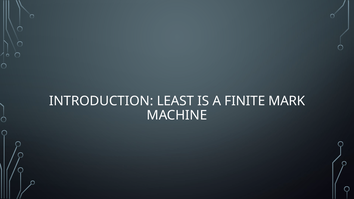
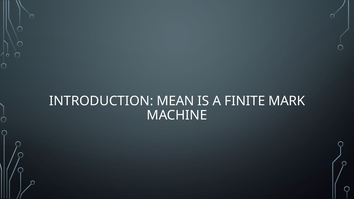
LEAST: LEAST -> MEAN (175, 101)
